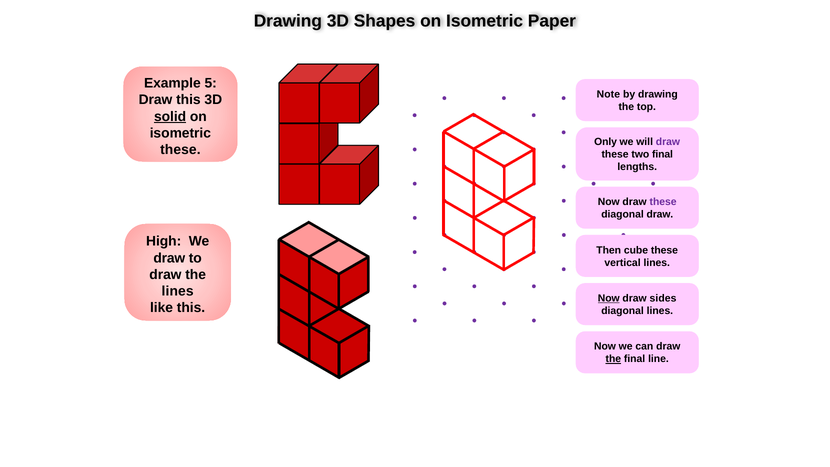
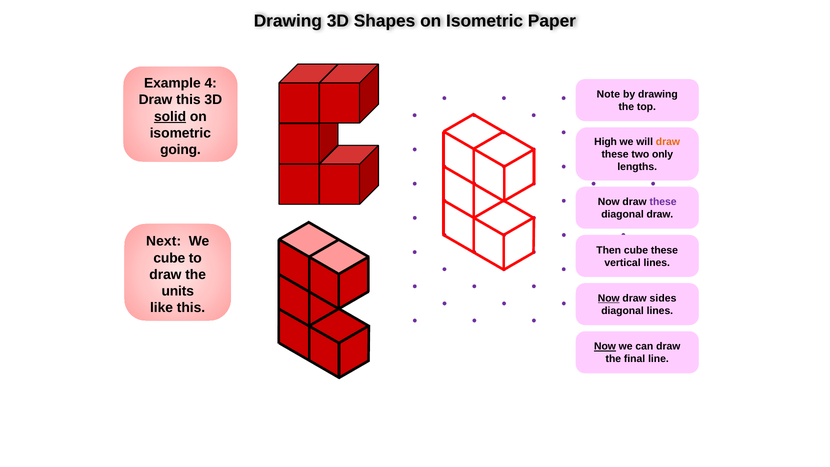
5: 5 -> 4 (211, 83)
Only: Only -> High (606, 142)
draw colour: purple -> orange (668, 142)
these: these -> going (180, 150)
two final: final -> only (663, 154)
High: High -> Next (164, 241)
draw: draw -> cube (169, 258)
lines: lines -> units (178, 291)
Now underline: none -> present (605, 346)
the underline: present -> none (613, 359)
